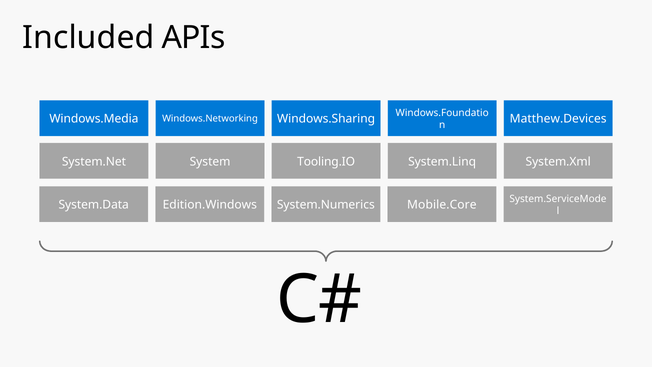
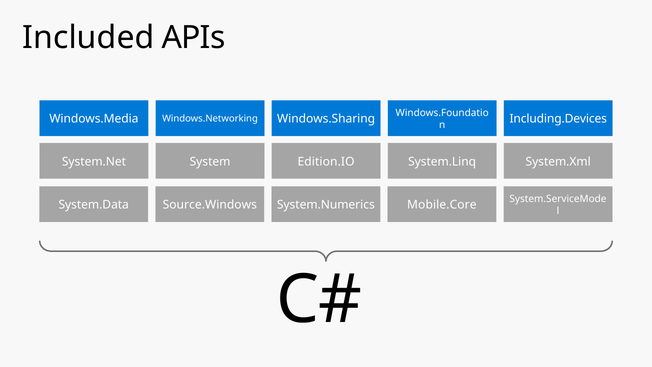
Matthew.Devices: Matthew.Devices -> Including.Devices (558, 119)
Tooling.IO: Tooling.IO -> Edition.IO (326, 162)
Edition.Windows: Edition.Windows -> Source.Windows (210, 205)
